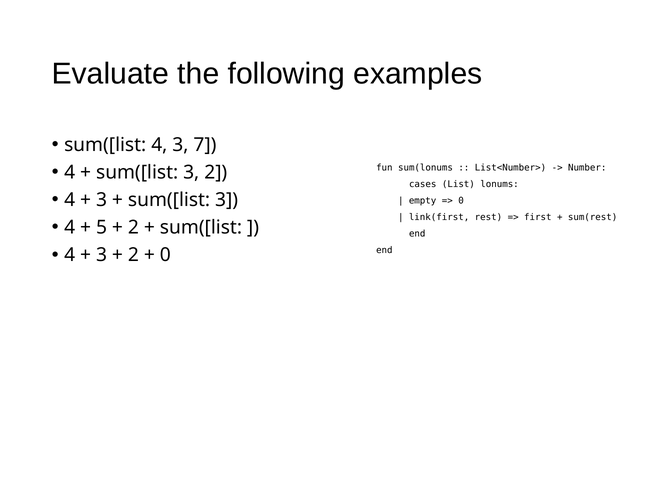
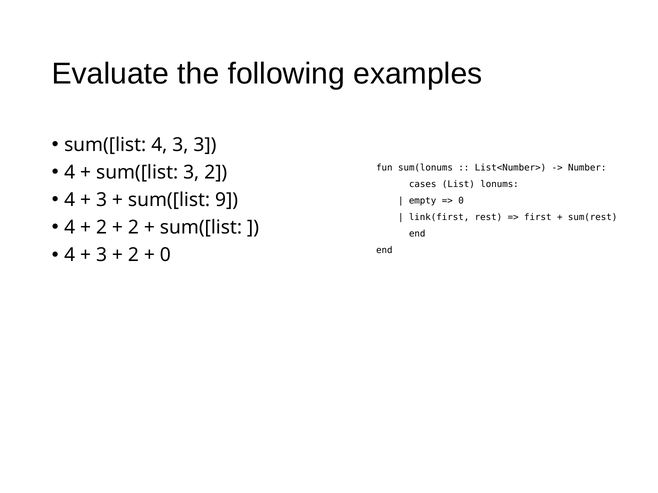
3 7: 7 -> 3 (205, 145)
3: 3 -> 9 (227, 200)
5: 5 -> 2 (102, 228)
